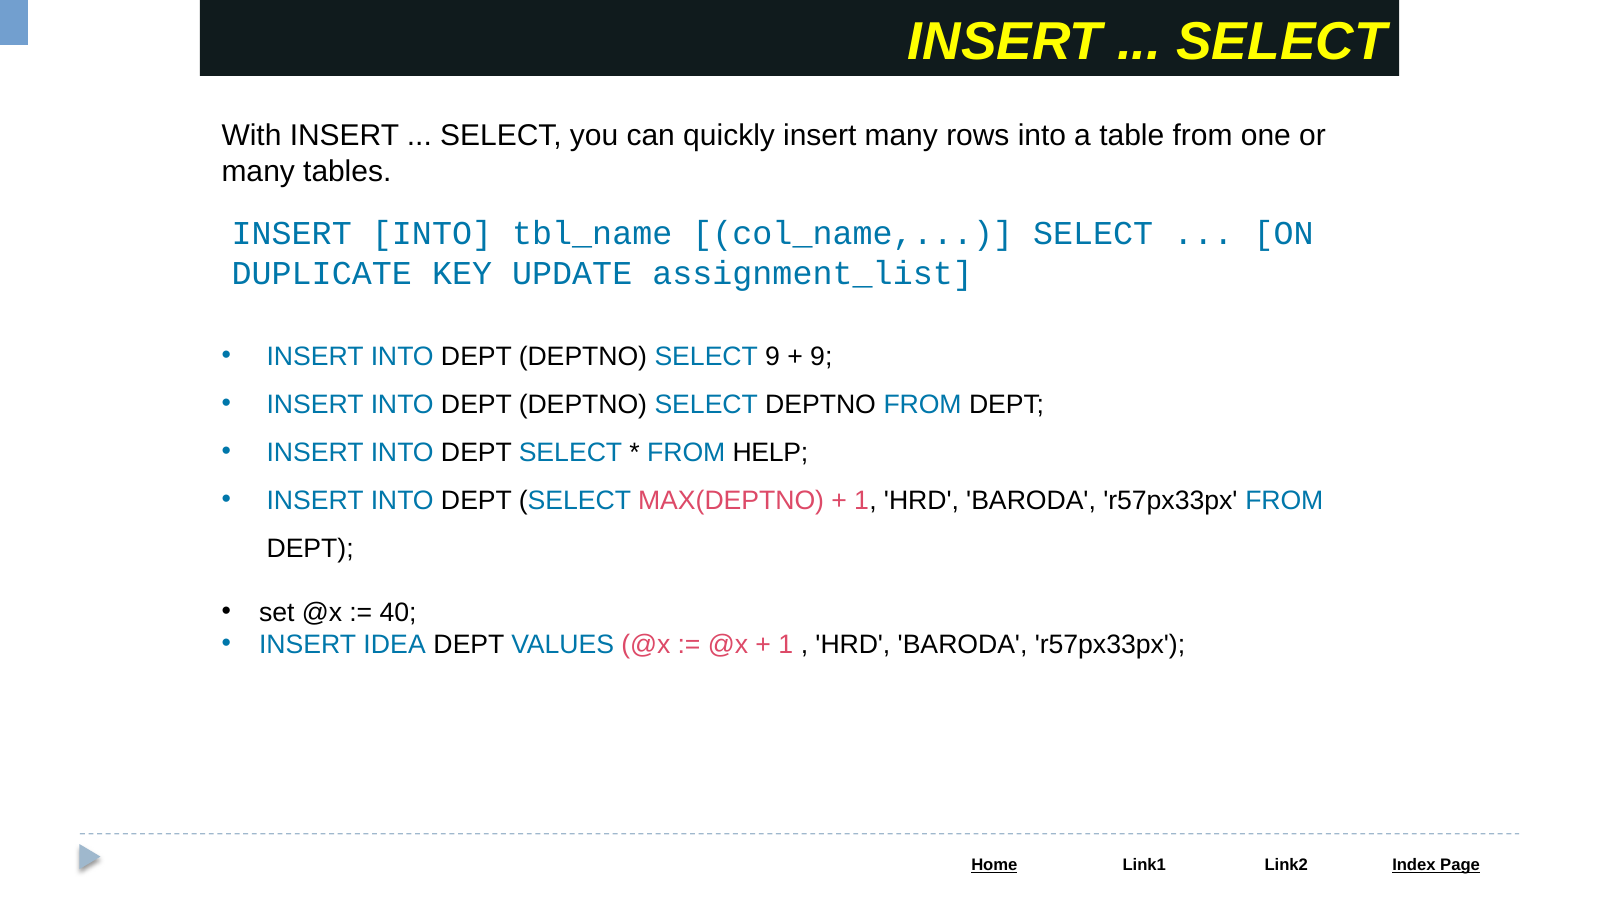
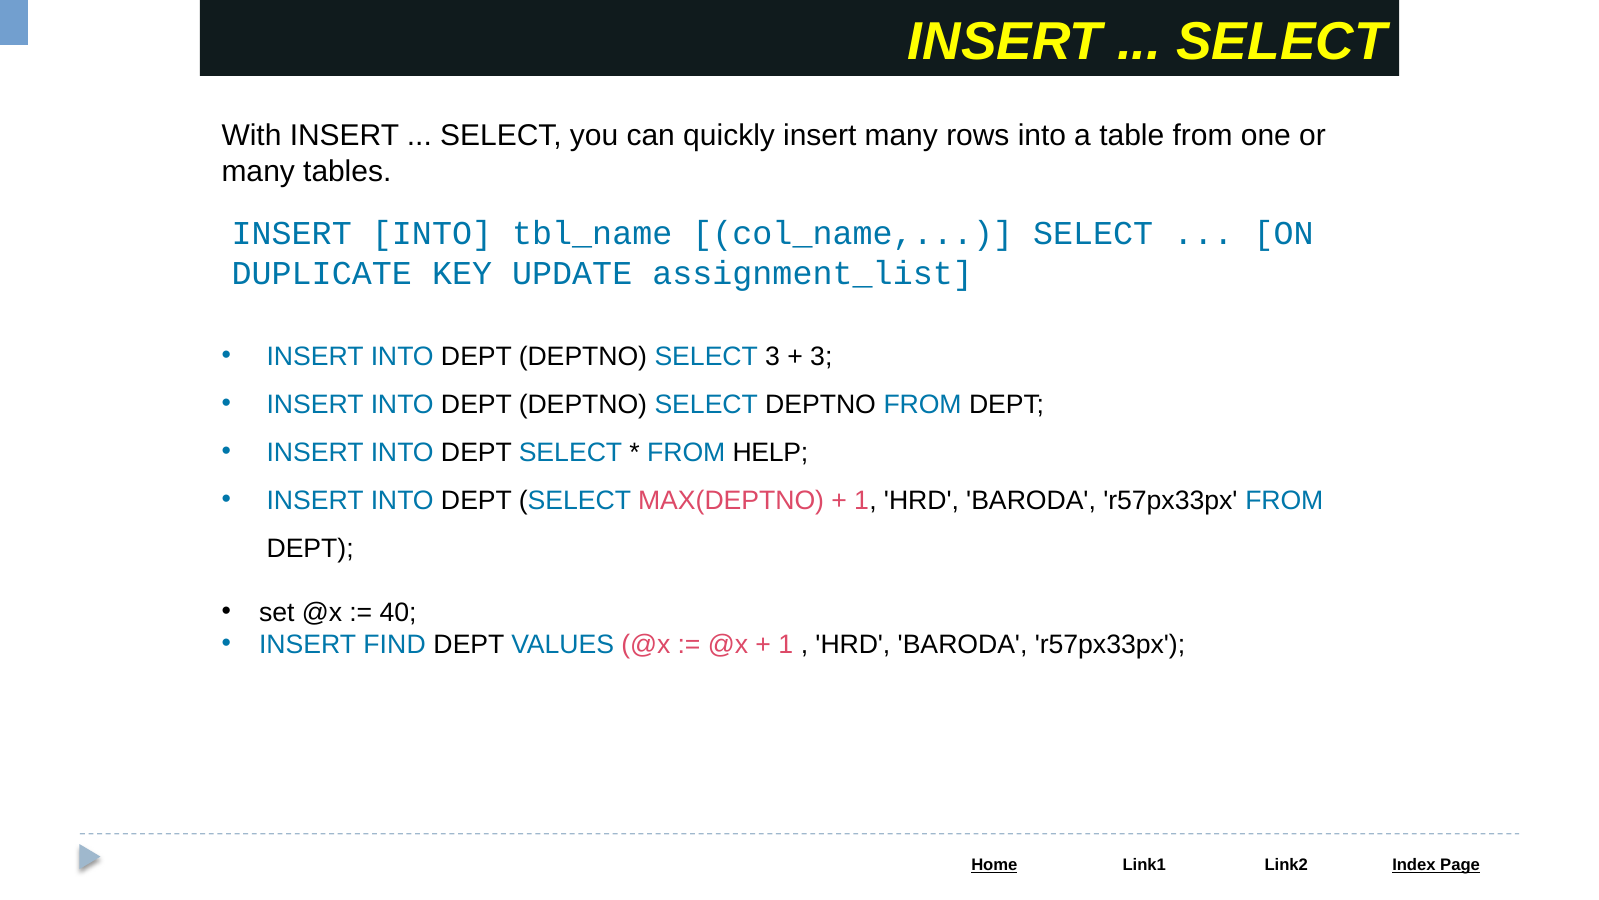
SELECT 9: 9 -> 3 (773, 357)
9: 9 -> 3 (821, 357)
IDEA: IDEA -> FIND (395, 644)
